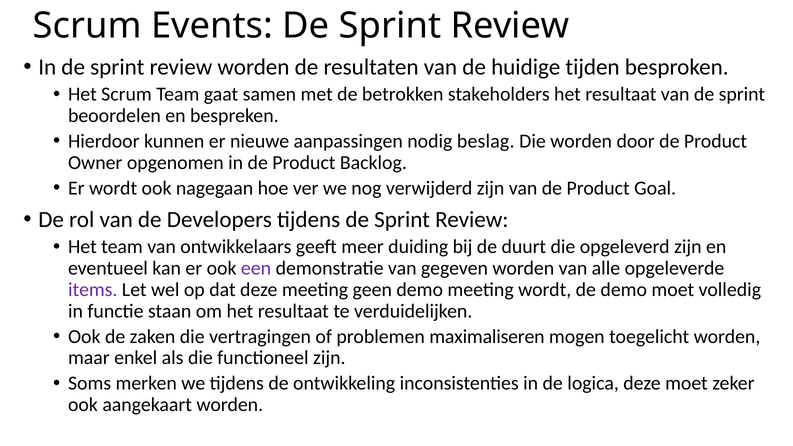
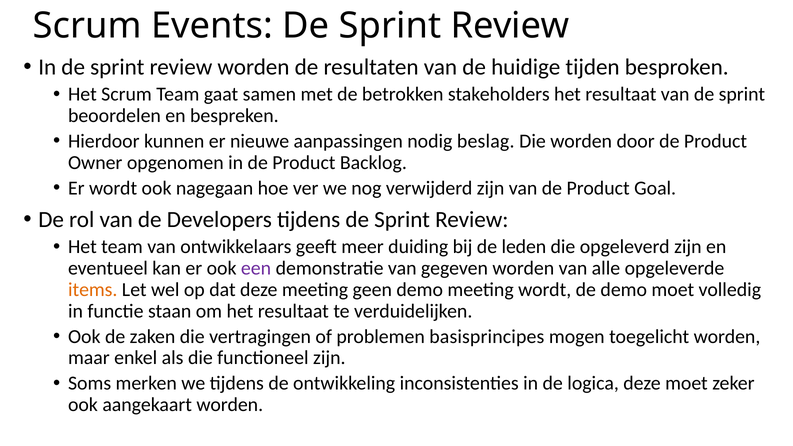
duurt: duurt -> leden (524, 247)
items colour: purple -> orange (93, 290)
maximaliseren: maximaliseren -> basisprincipes (487, 337)
